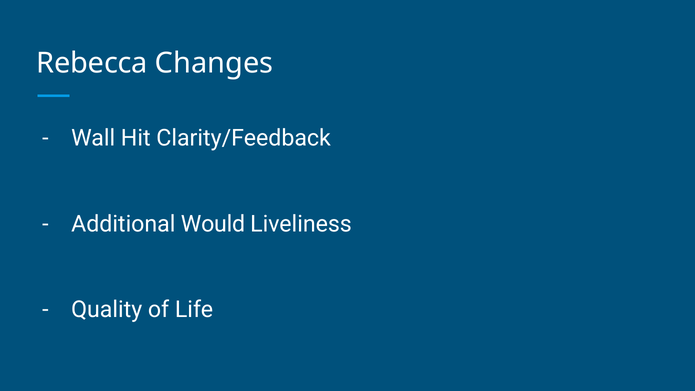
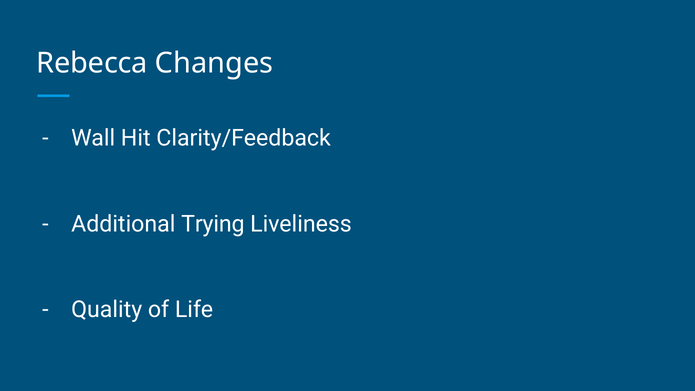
Would: Would -> Trying (213, 224)
